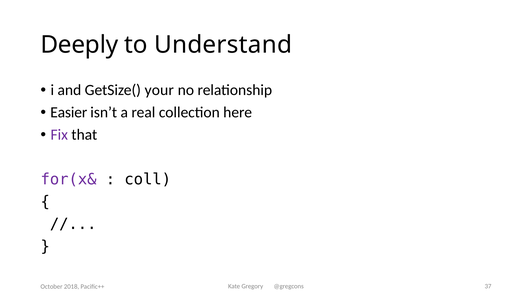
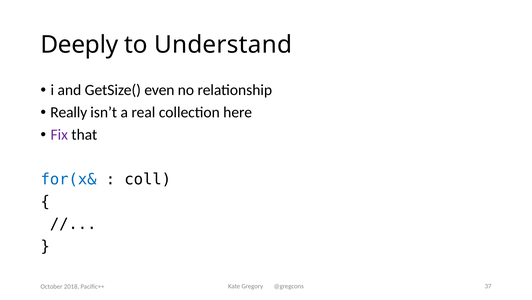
your: your -> even (159, 90)
Easier: Easier -> Really (69, 112)
for(x& colour: purple -> blue (69, 179)
